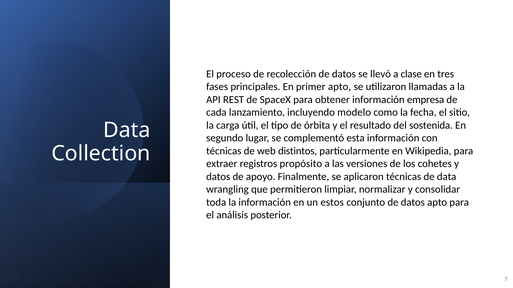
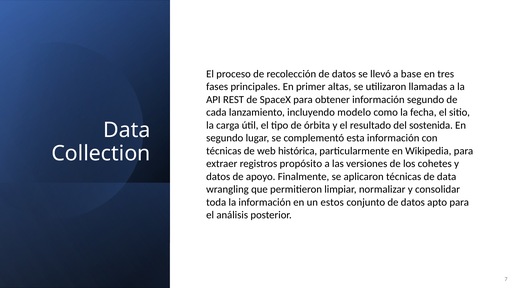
clase: clase -> base (411, 74)
primer apto: apto -> altas (340, 87)
información empresa: empresa -> segundo (426, 100)
distintos: distintos -> histórica (298, 151)
